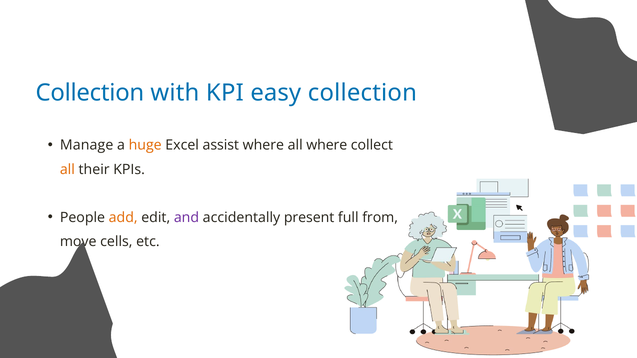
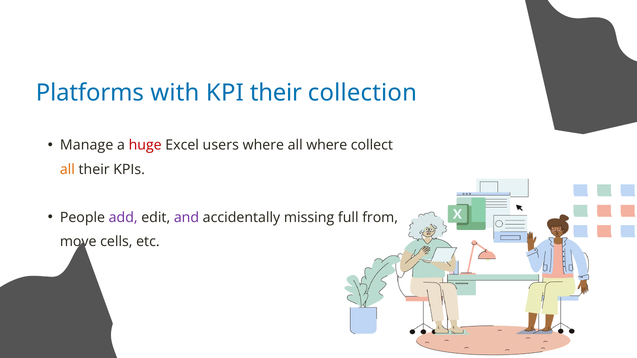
Collection: Collection -> Platforms (90, 93)
KPI easy: easy -> their (276, 93)
huge colour: orange -> red (145, 145)
assist: assist -> users (221, 145)
add colour: orange -> purple (123, 218)
present: present -> missing (309, 218)
